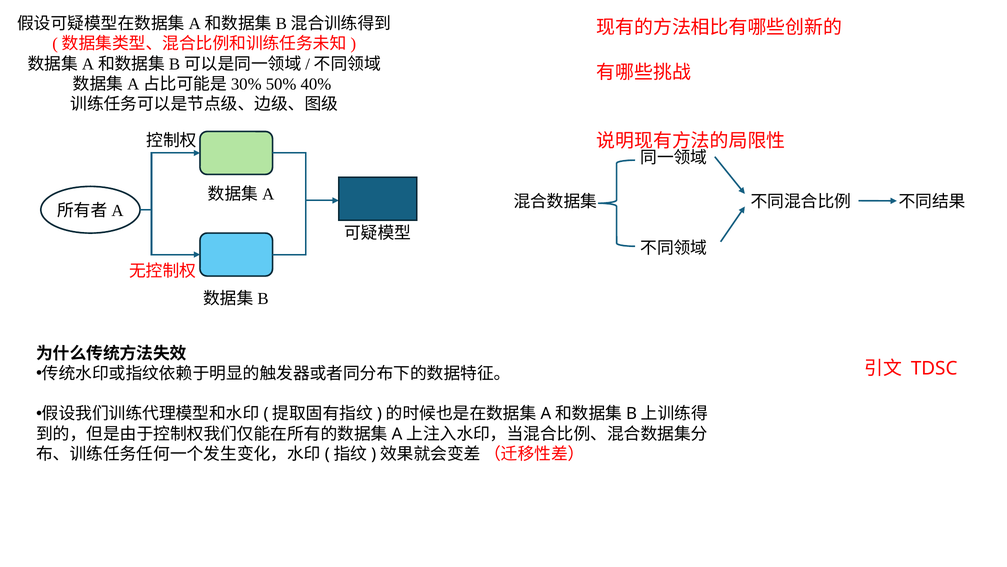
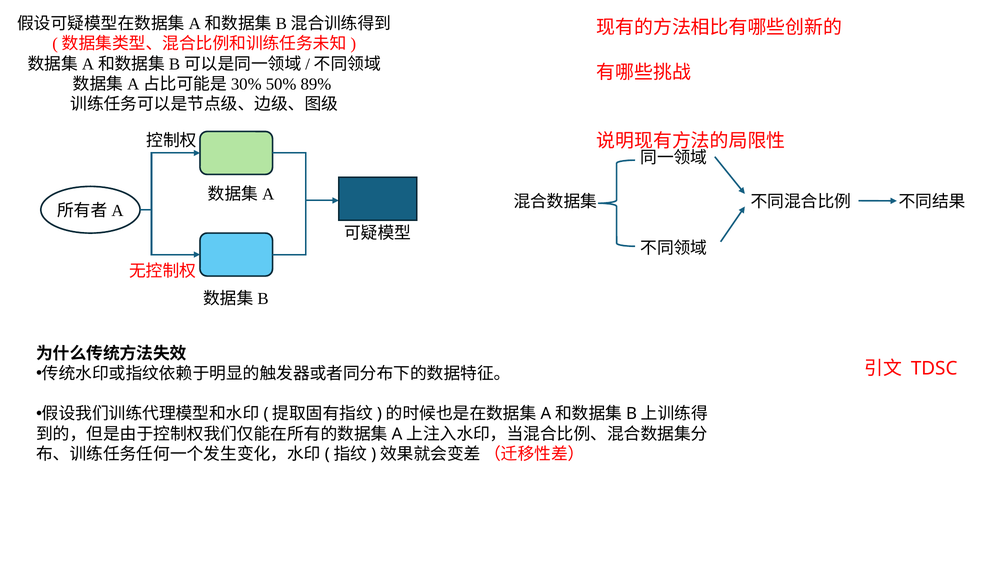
40%: 40% -> 89% (316, 84)
